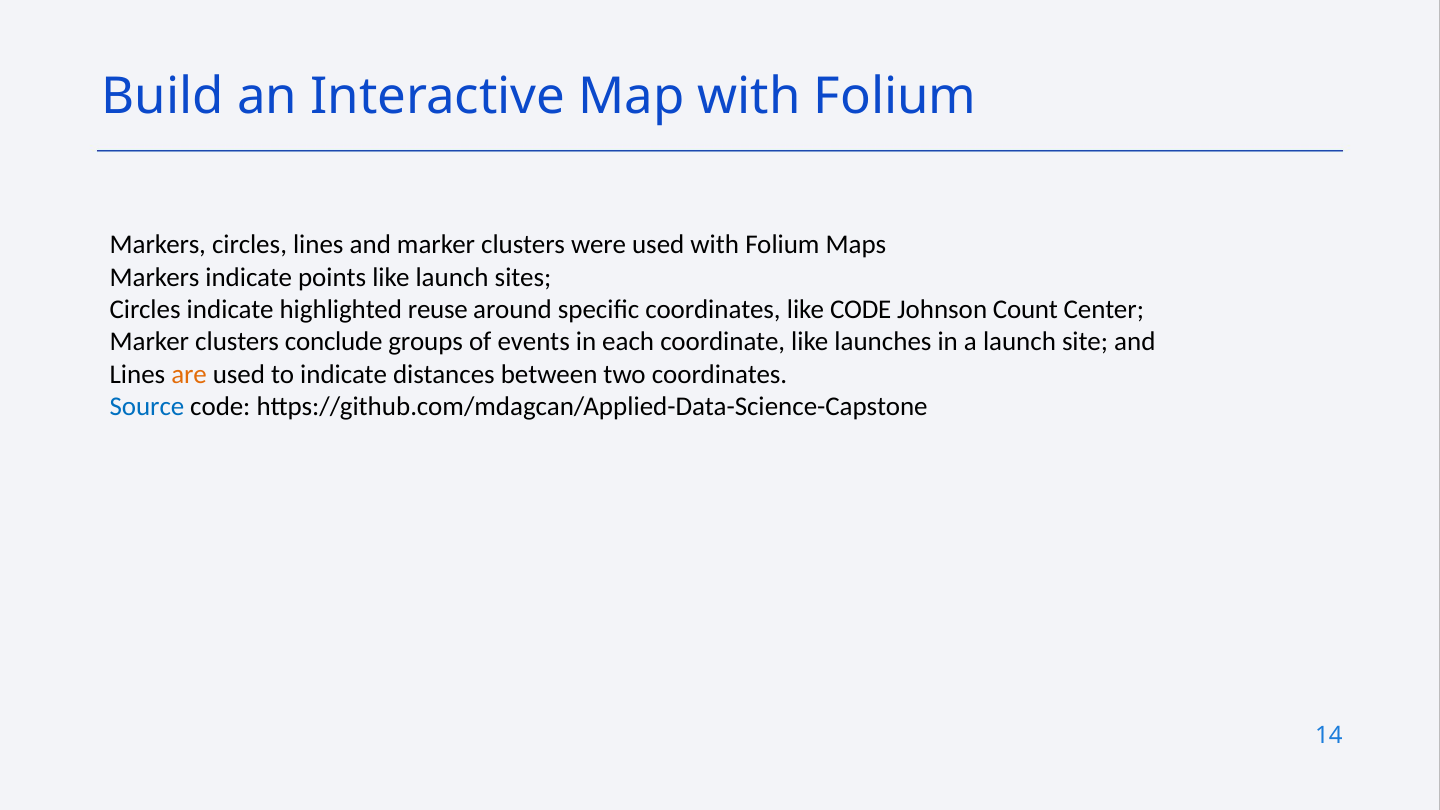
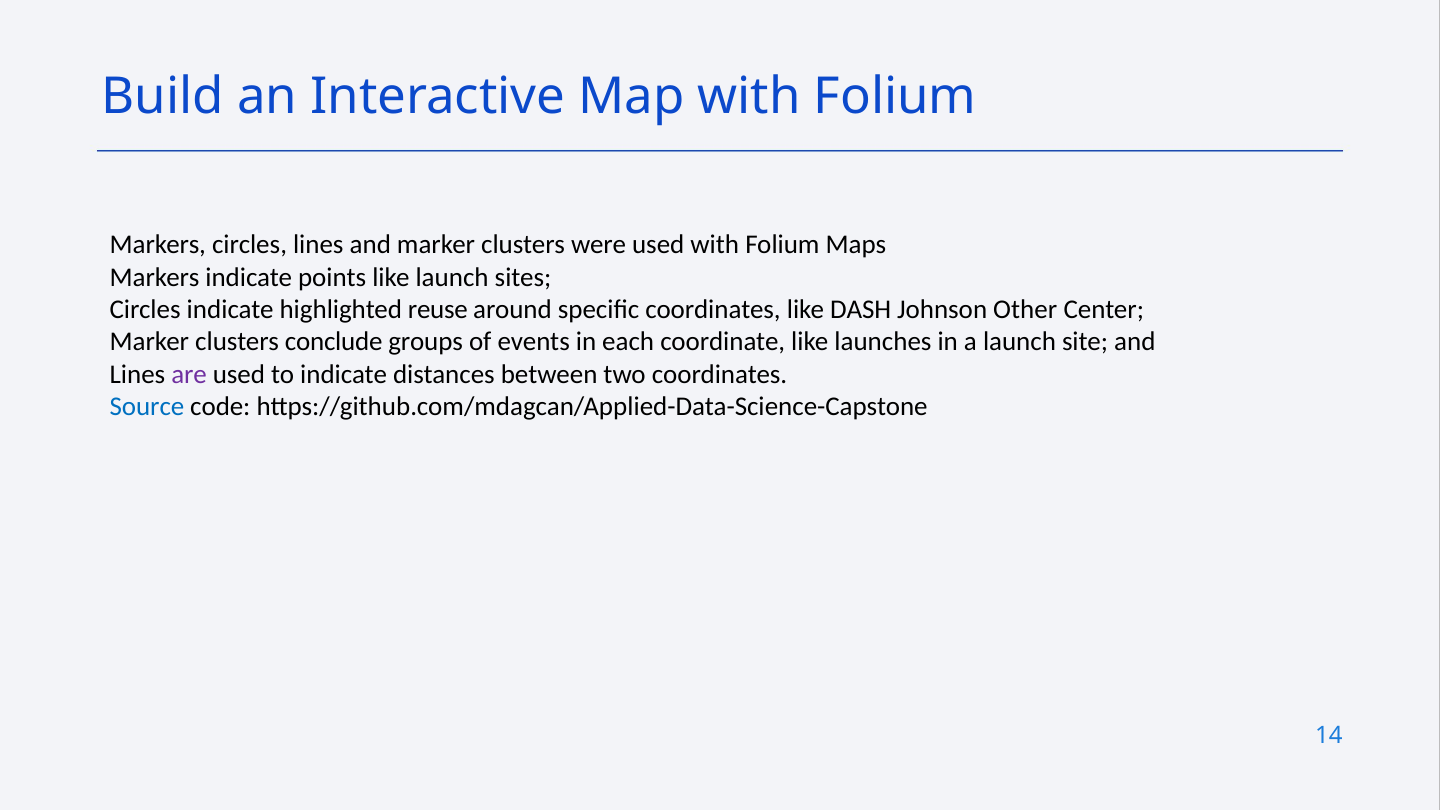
like CODE: CODE -> DASH (861, 310)
Count: Count -> Other (1025, 310)
are colour: orange -> purple (189, 374)
